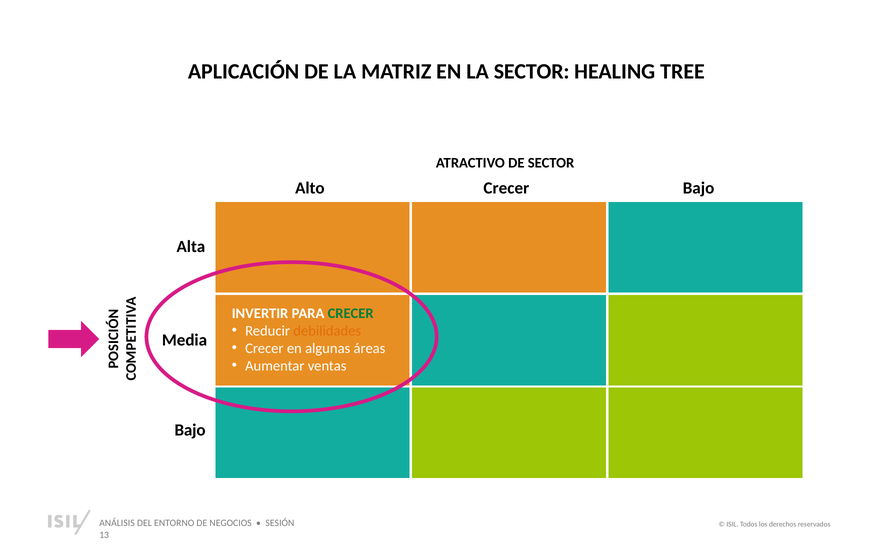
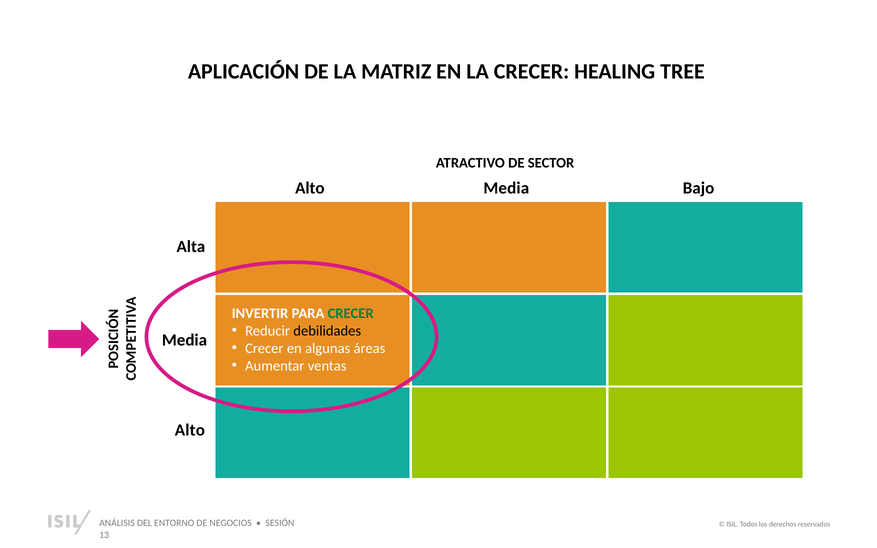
LA SECTOR: SECTOR -> CRECER (532, 71)
Alto Crecer: Crecer -> Media (506, 188)
debilidades colour: orange -> black (327, 331)
Bajo: Bajo -> Alto (190, 430)
